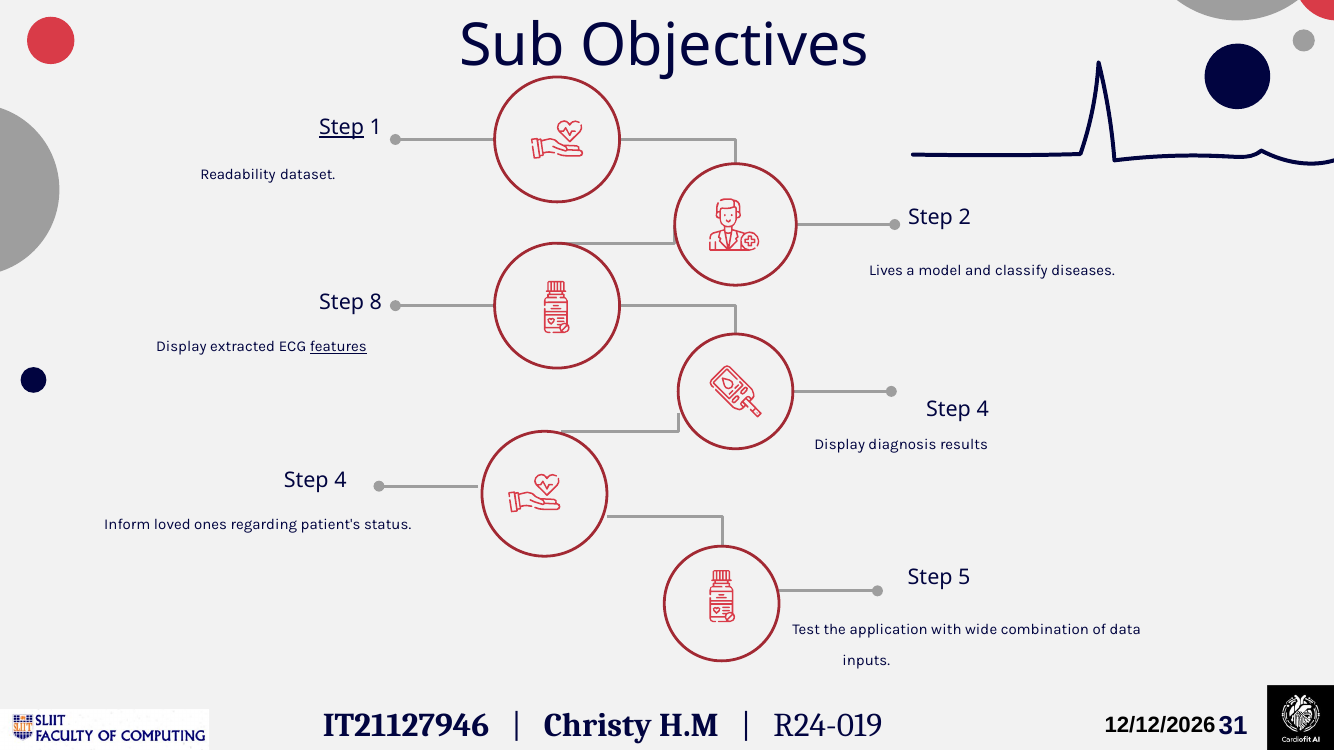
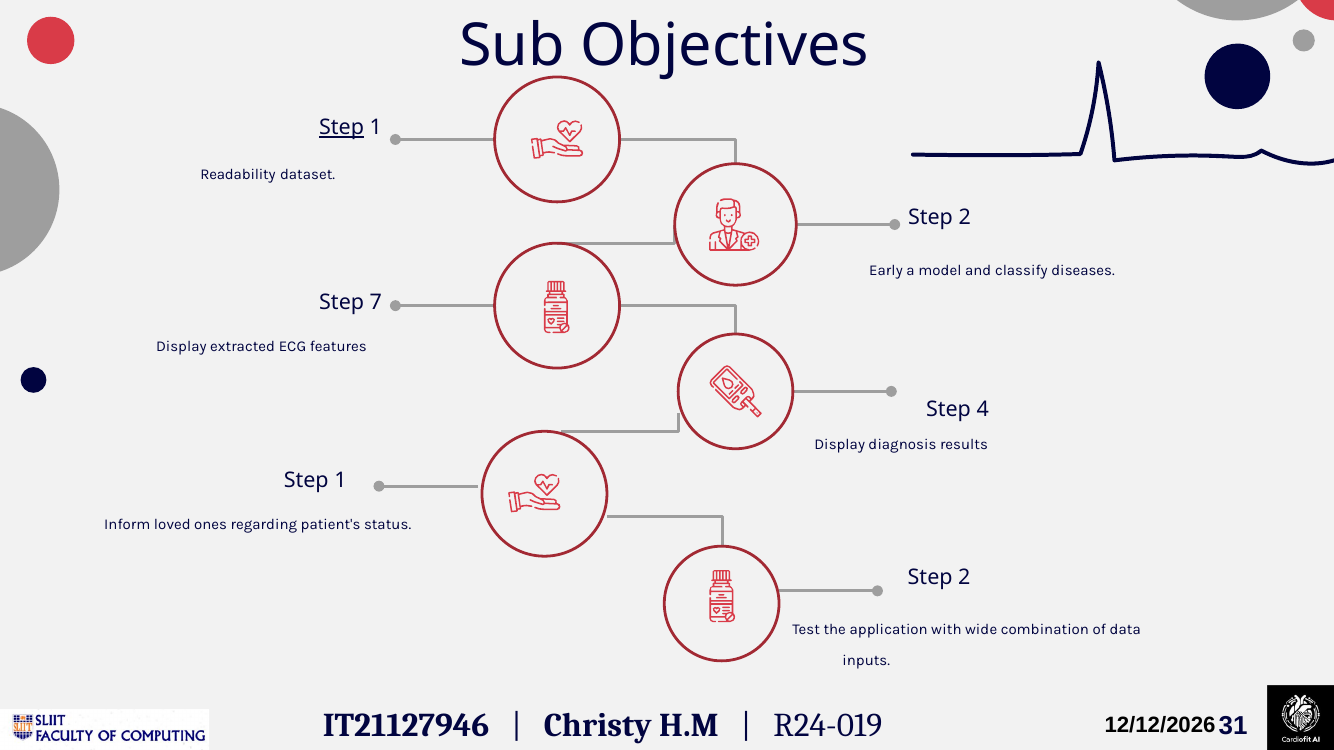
Lives: Lives -> Early (886, 270)
8: 8 -> 7 (376, 302)
features underline: present -> none (338, 347)
4: 4 -> 1 (341, 480)
5: 5 -> 2 (964, 578)
